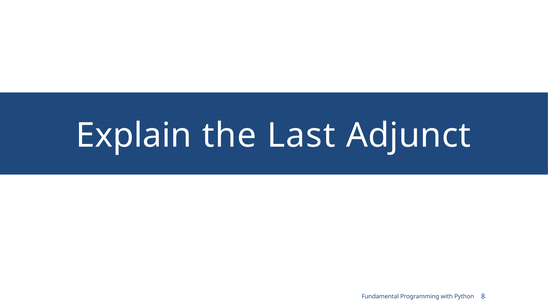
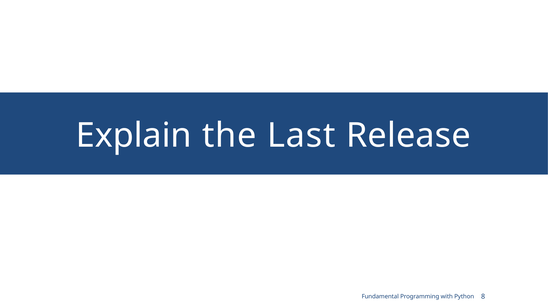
Adjunct: Adjunct -> Release (409, 136)
